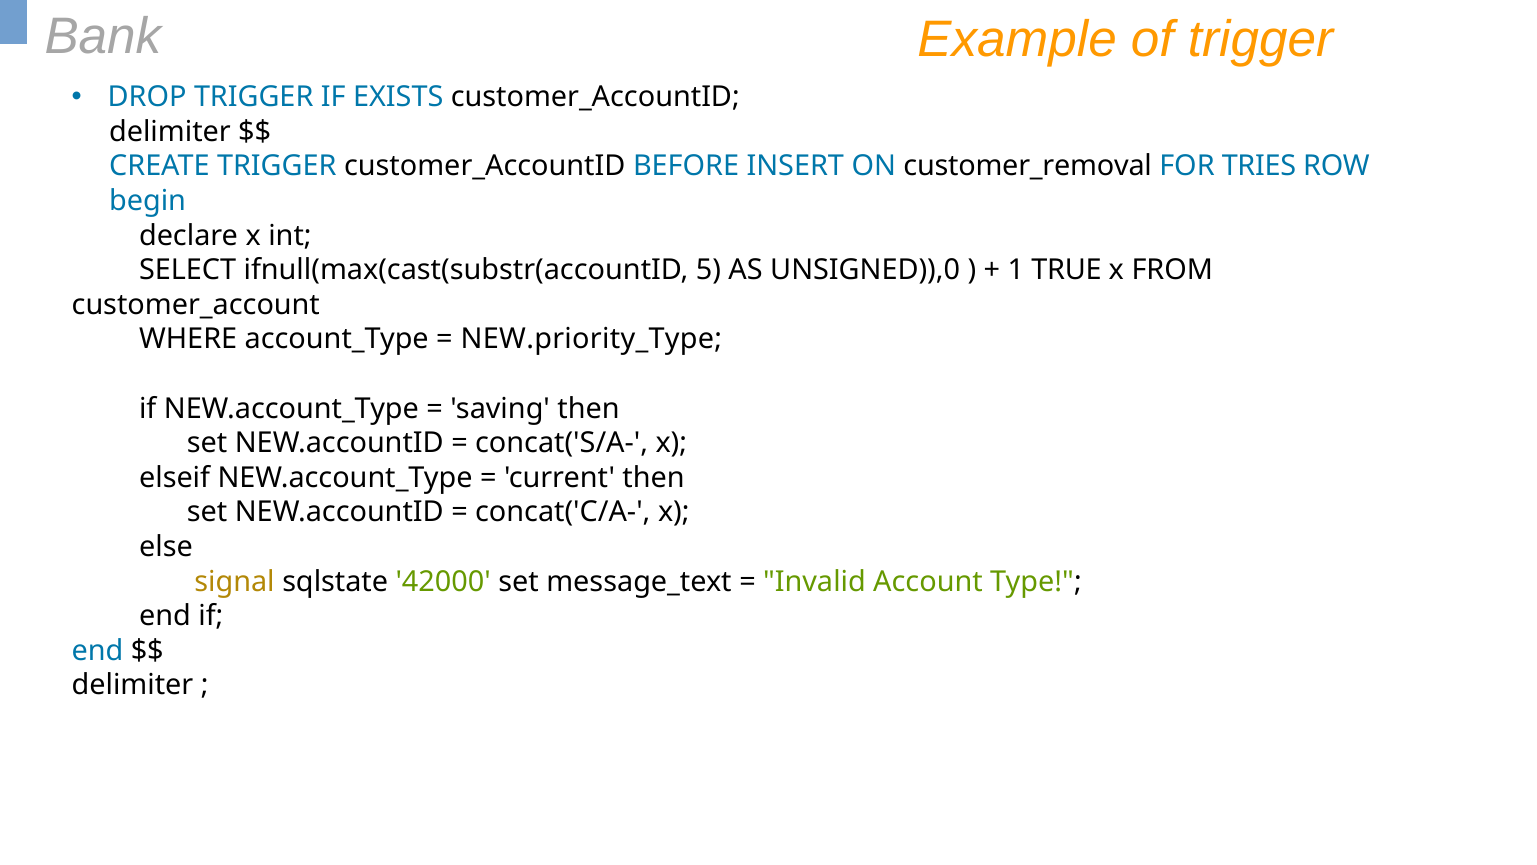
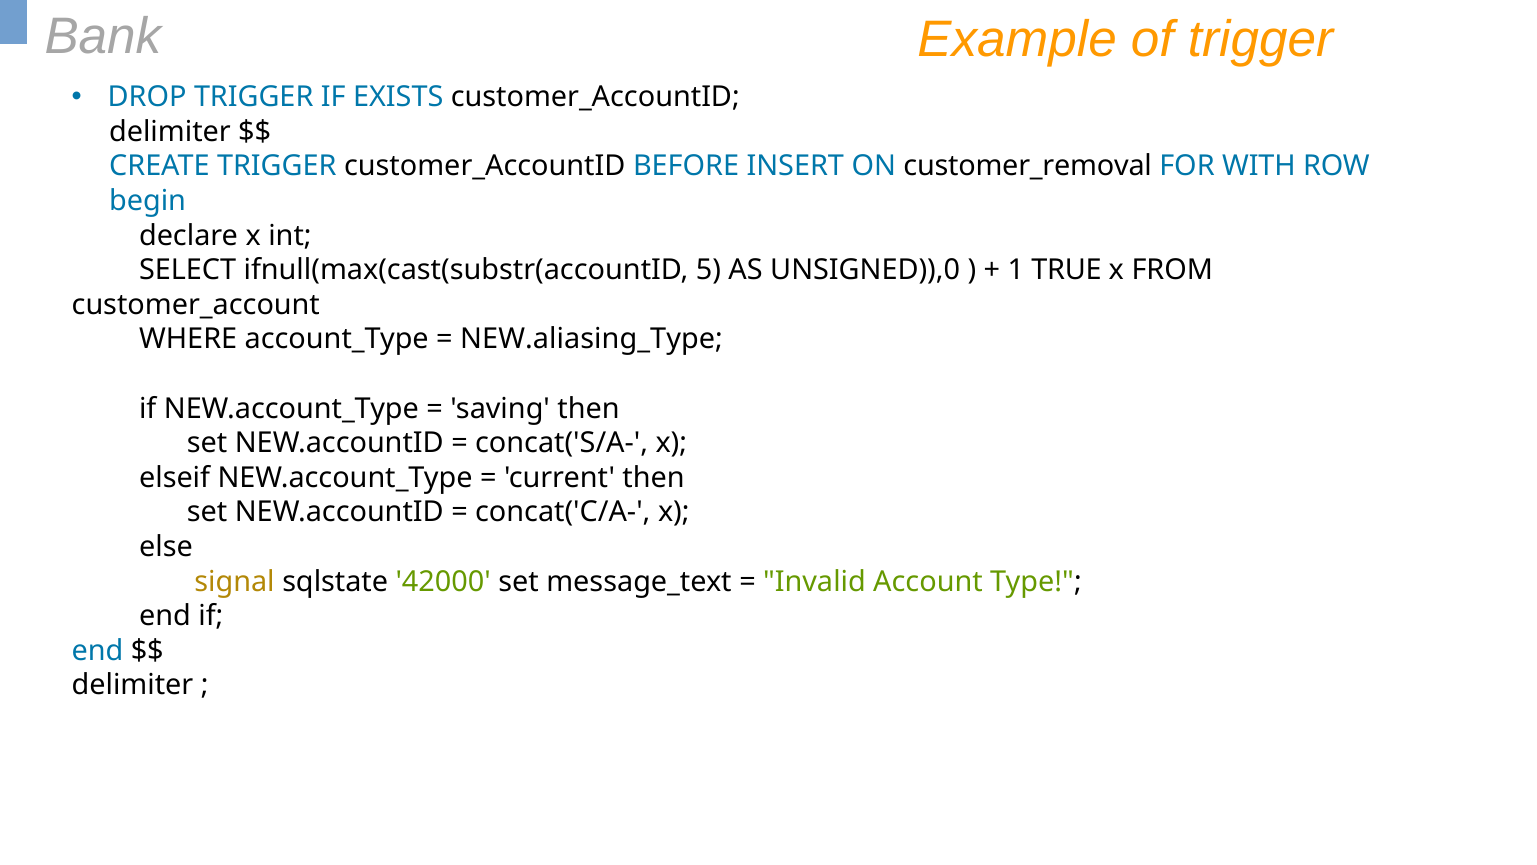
TRIES: TRIES -> WITH (1259, 166)
NEW.priority_Type: NEW.priority_Type -> NEW.aliasing_Type (592, 339)
